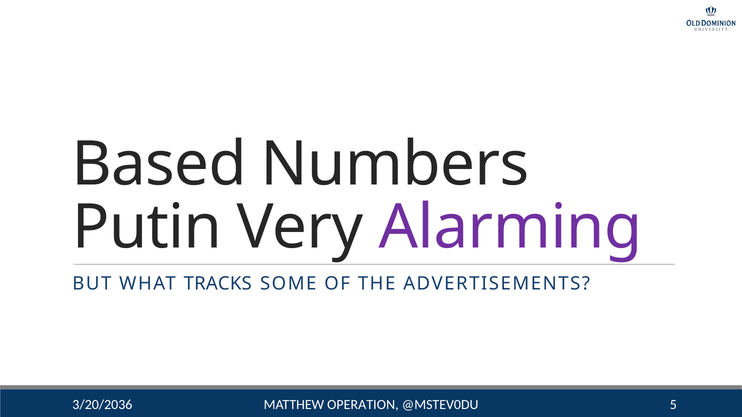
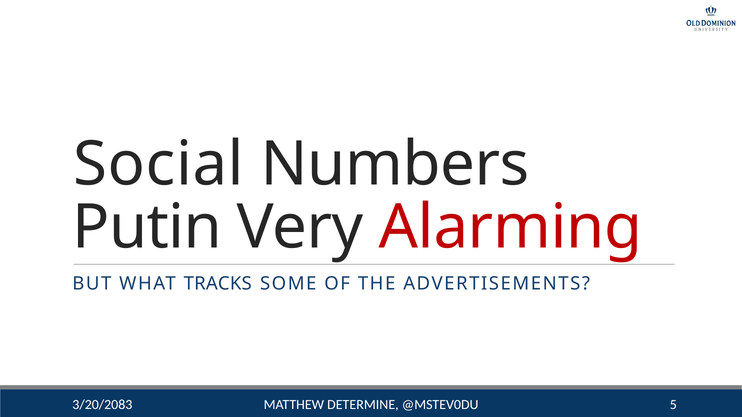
Based: Based -> Social (159, 164)
Alarming colour: purple -> red (510, 227)
OPERATION: OPERATION -> DETERMINE (363, 405)
3/20/2036: 3/20/2036 -> 3/20/2083 (102, 405)
